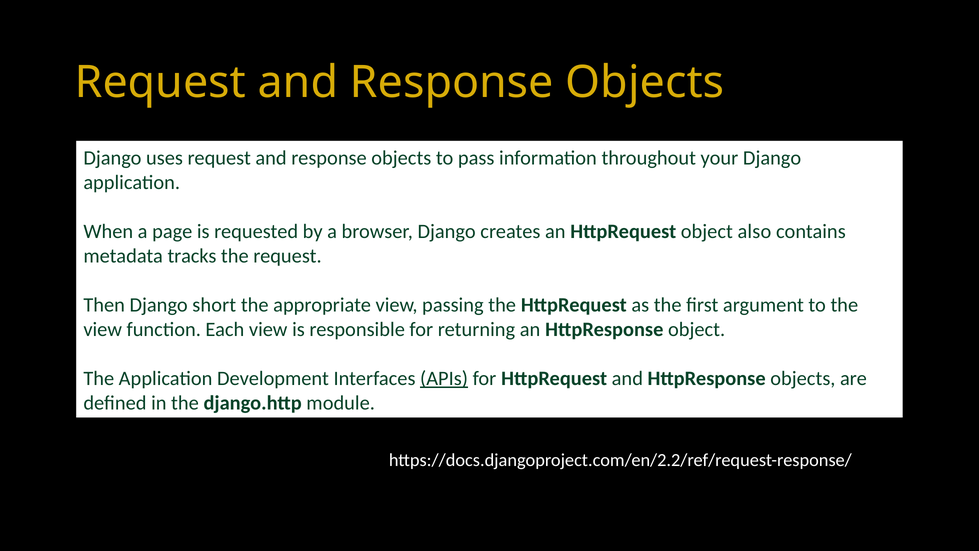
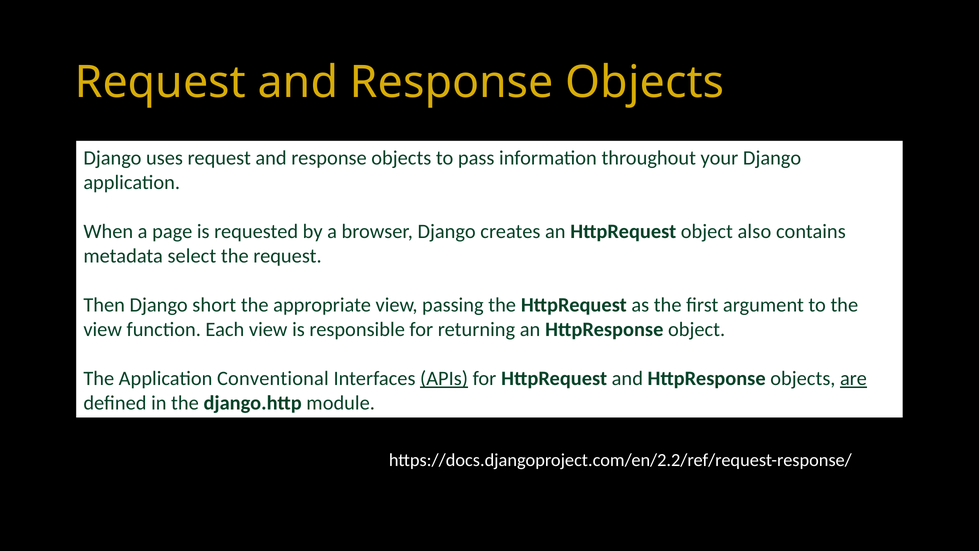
tracks: tracks -> select (192, 256)
Development: Development -> Conventional (273, 378)
are underline: none -> present (853, 378)
